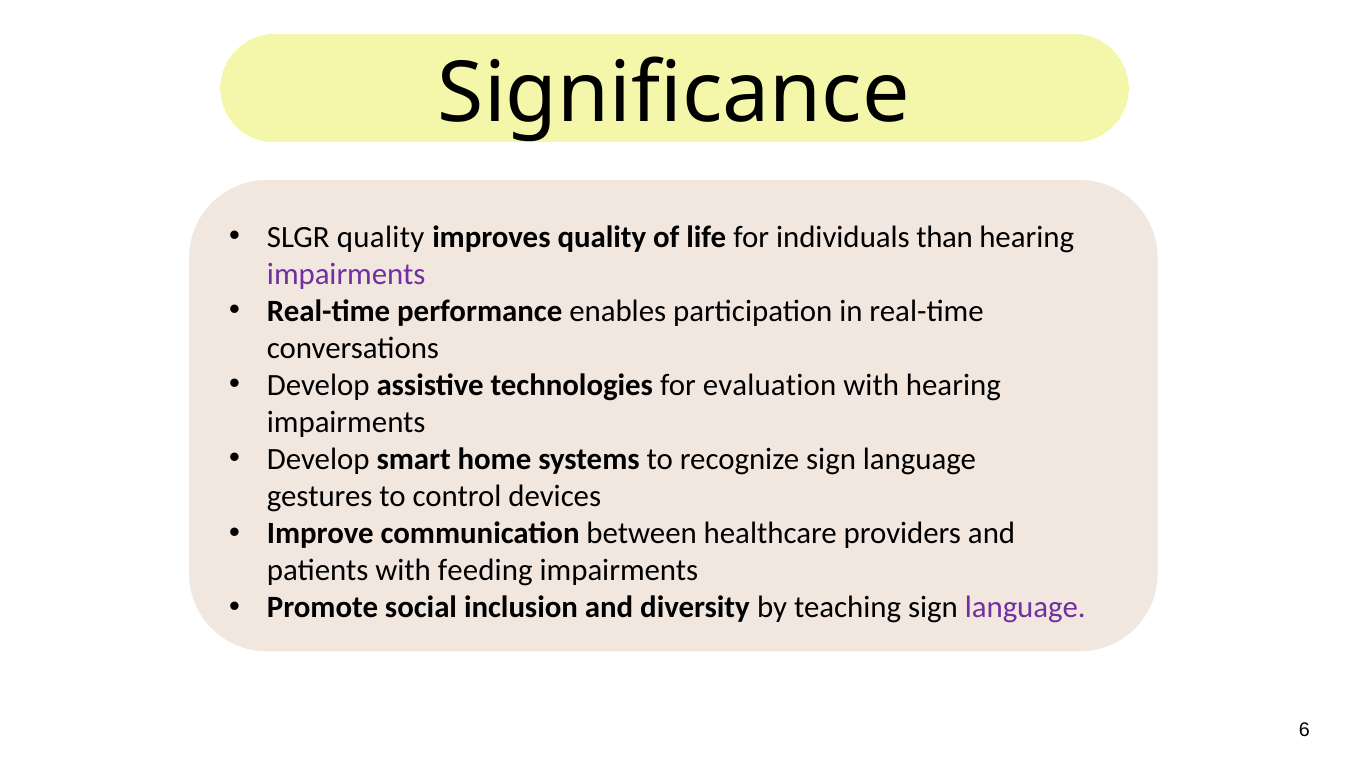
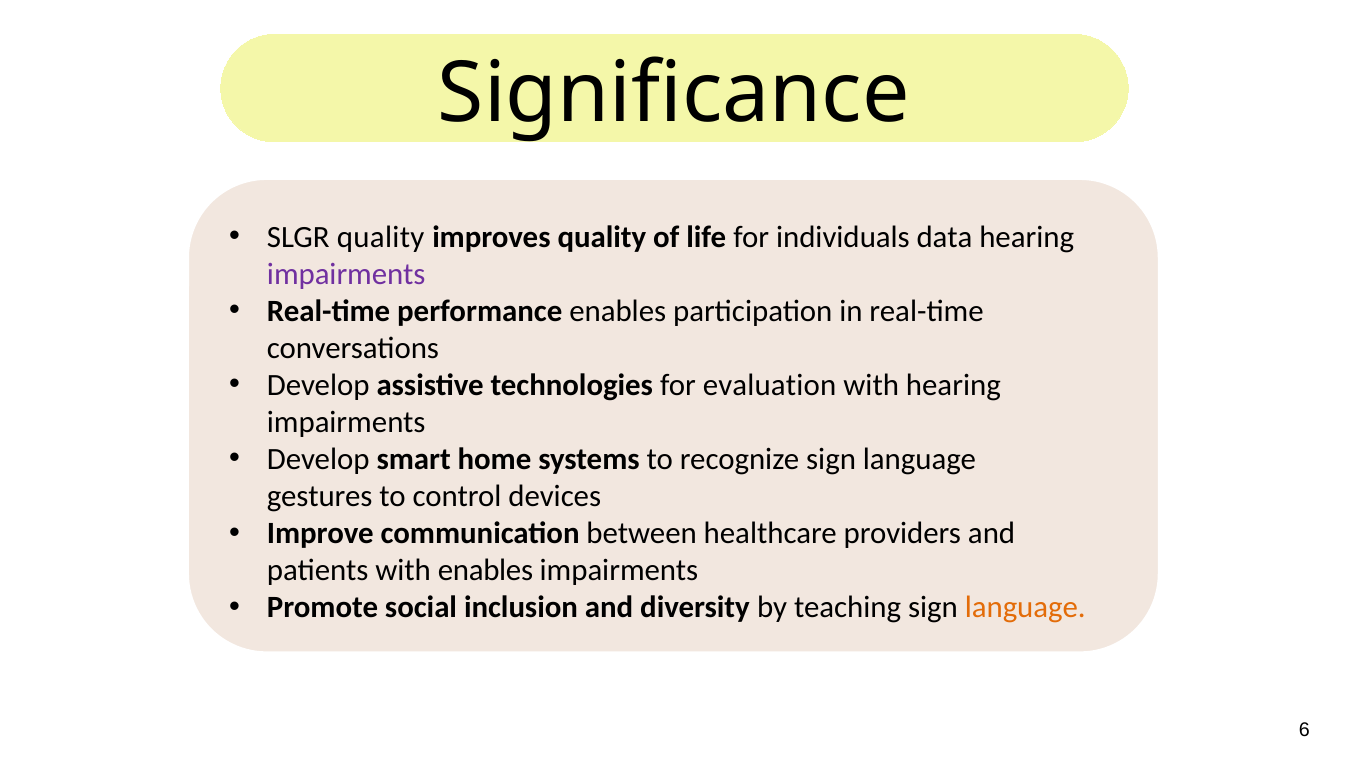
than: than -> data (945, 237)
with feeding: feeding -> enables (485, 570)
language colour: purple -> orange (1025, 607)
